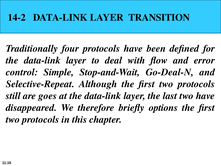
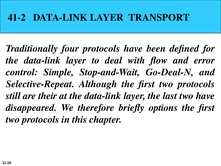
14-2: 14-2 -> 41-2 (17, 18)
TRANSITION: TRANSITION -> TRANSPORT (159, 18)
goes: goes -> their (48, 96)
